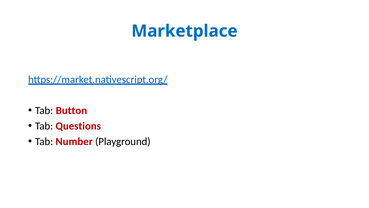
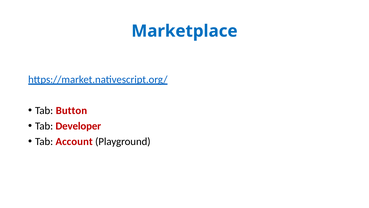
Questions: Questions -> Developer (78, 126)
Number: Number -> Account (74, 141)
